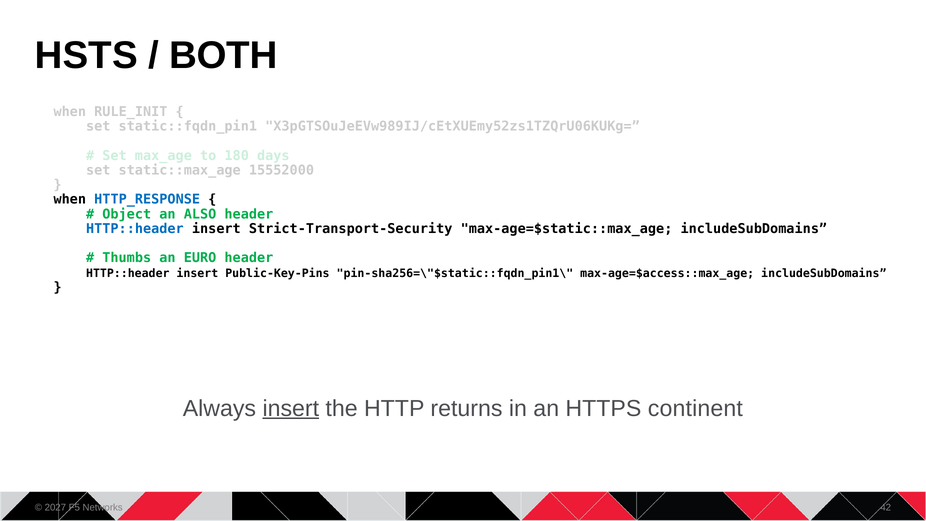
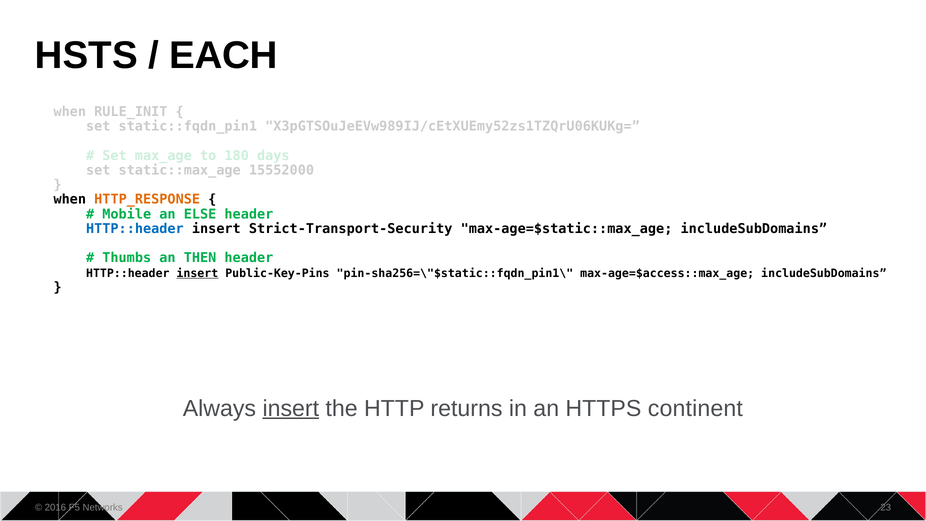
BOTH: BOTH -> EACH (223, 56)
HTTP_RESPONSE colour: blue -> orange (147, 199)
Object: Object -> Mobile (127, 214)
ALSO: ALSO -> ELSE (200, 214)
EURO: EURO -> THEN (200, 258)
insert underline: none -> present (197, 273)
2027: 2027 -> 2016 (55, 508)
42: 42 -> 23 (886, 508)
